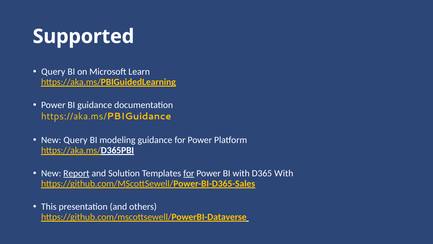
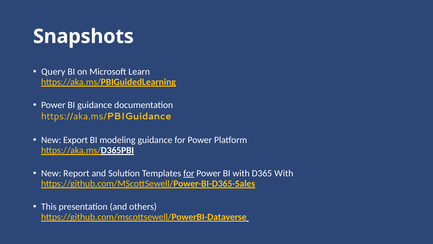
Supported: Supported -> Snapshots (83, 36)
New Query: Query -> Export (76, 140)
Report underline: present -> none (76, 173)
